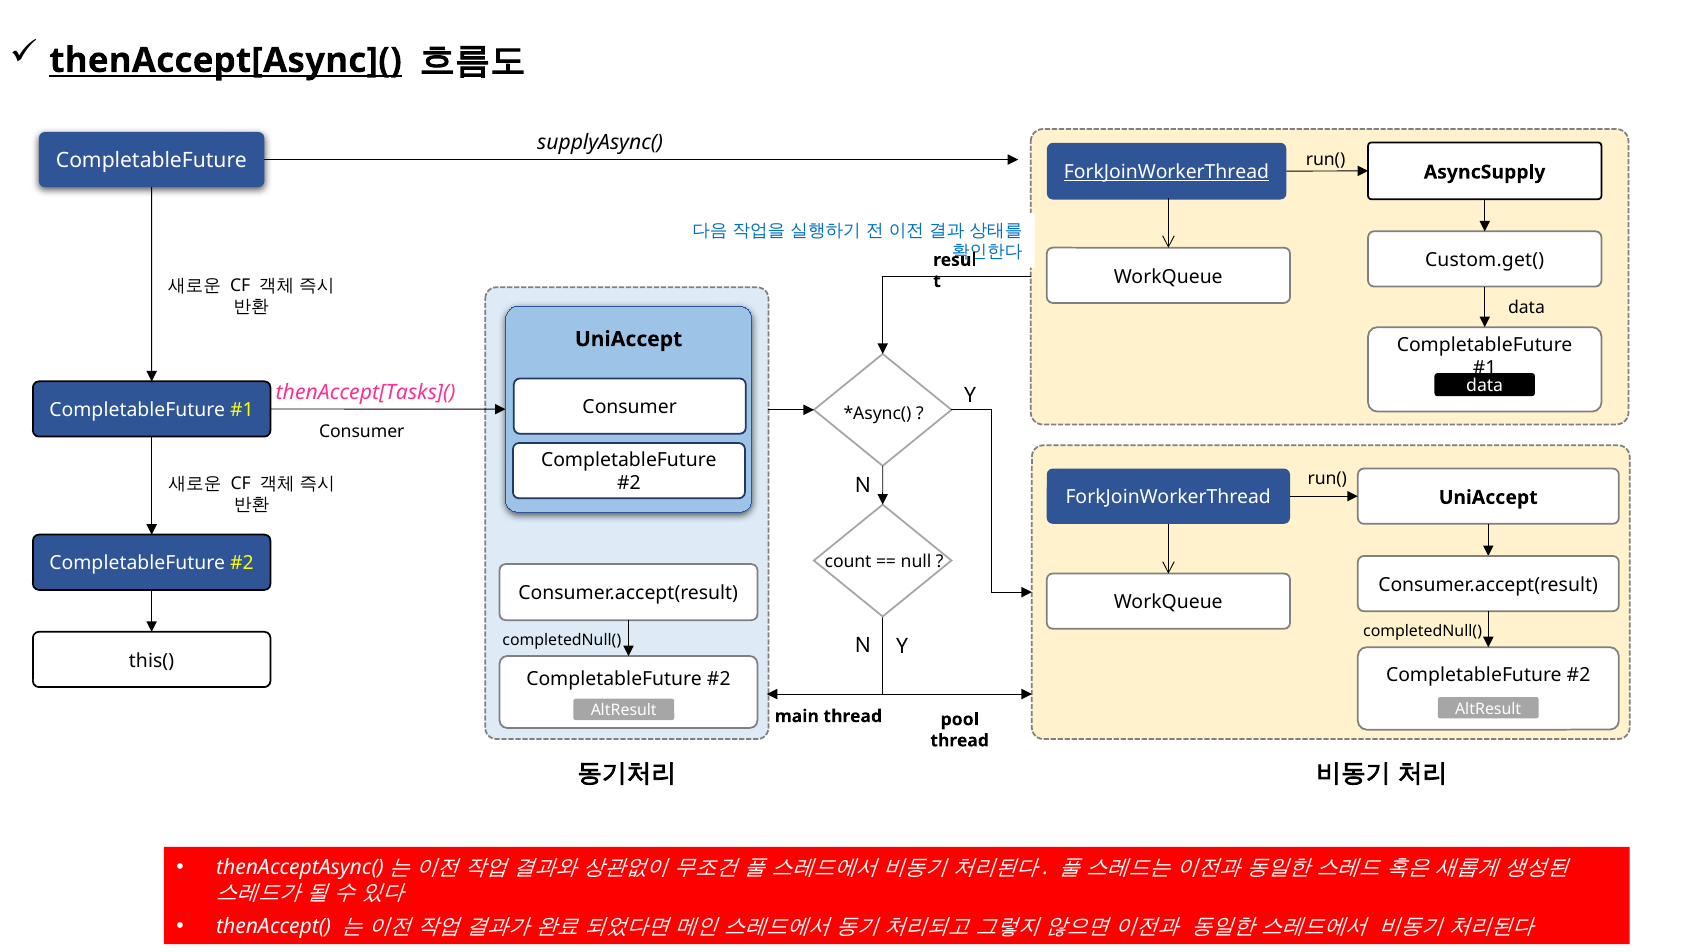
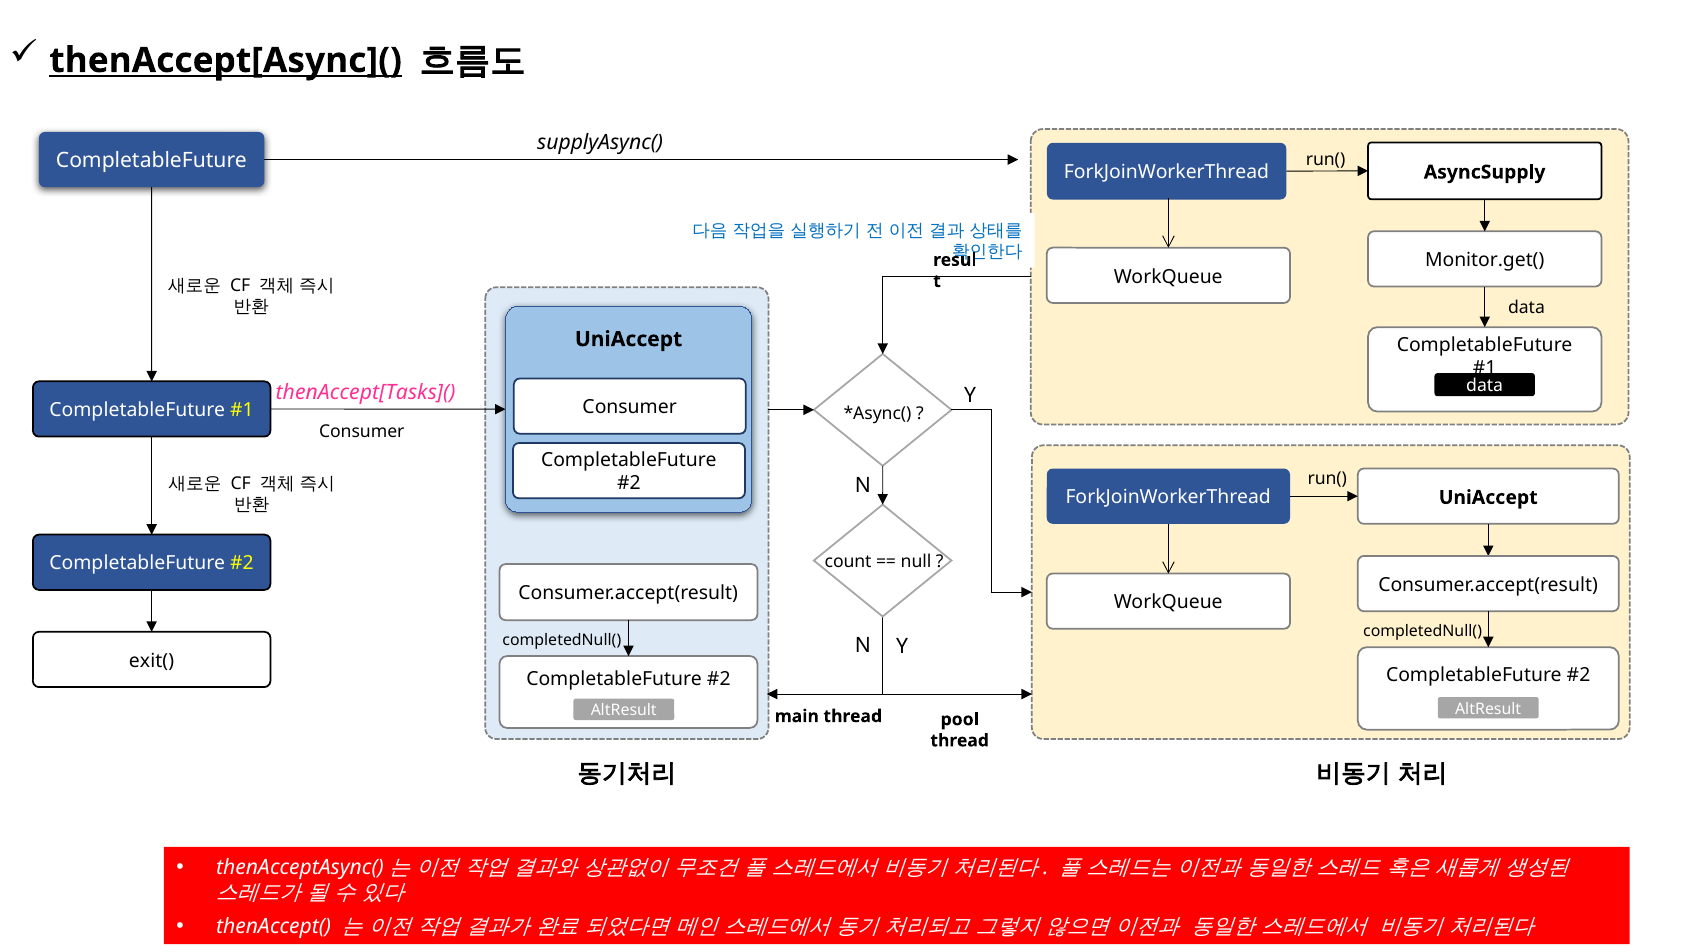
ForkJoinWorkerThread underline: present -> none (1166, 172)
Custom.get(: Custom.get( -> Monitor.get( (1485, 260)
this(: this( -> exit( (152, 661)
